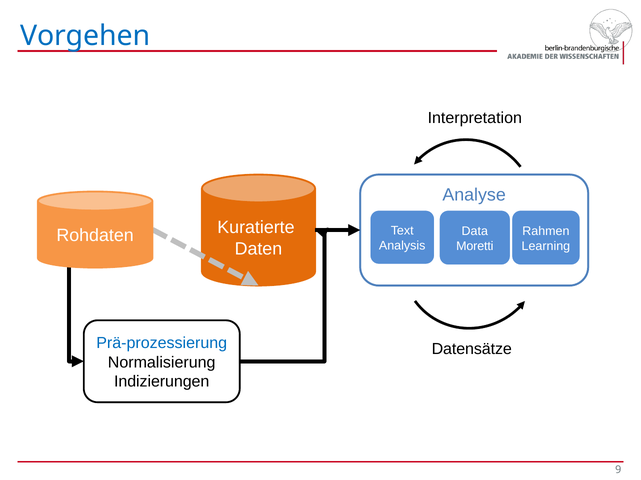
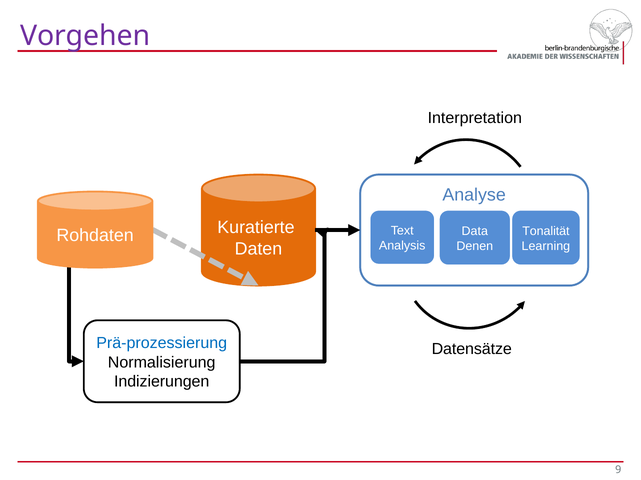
Vorgehen colour: blue -> purple (85, 36)
Rahmen: Rahmen -> Tonalität (546, 231)
Moretti: Moretti -> Denen (475, 246)
